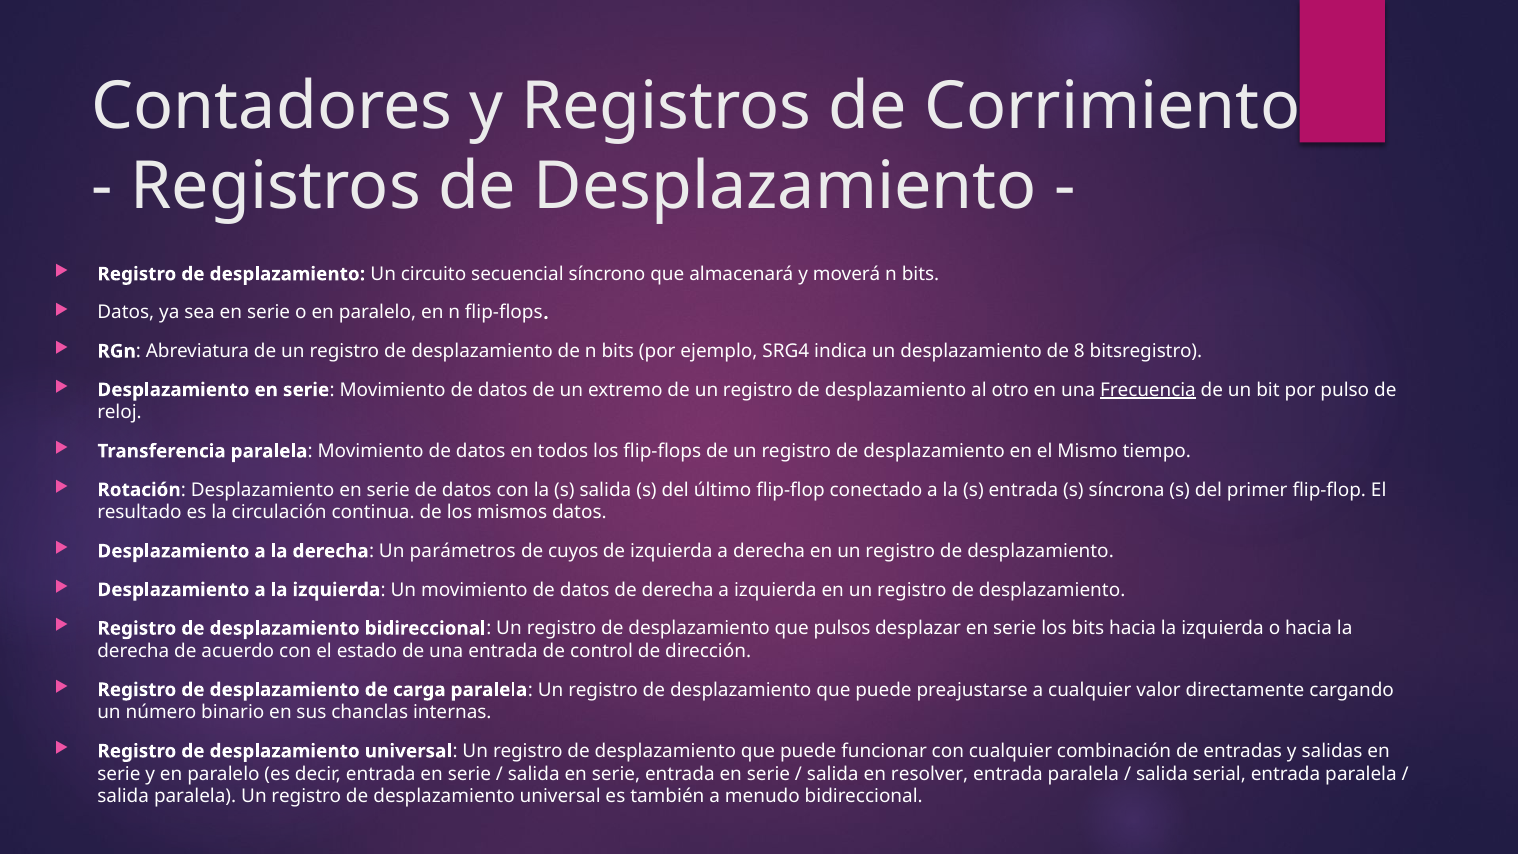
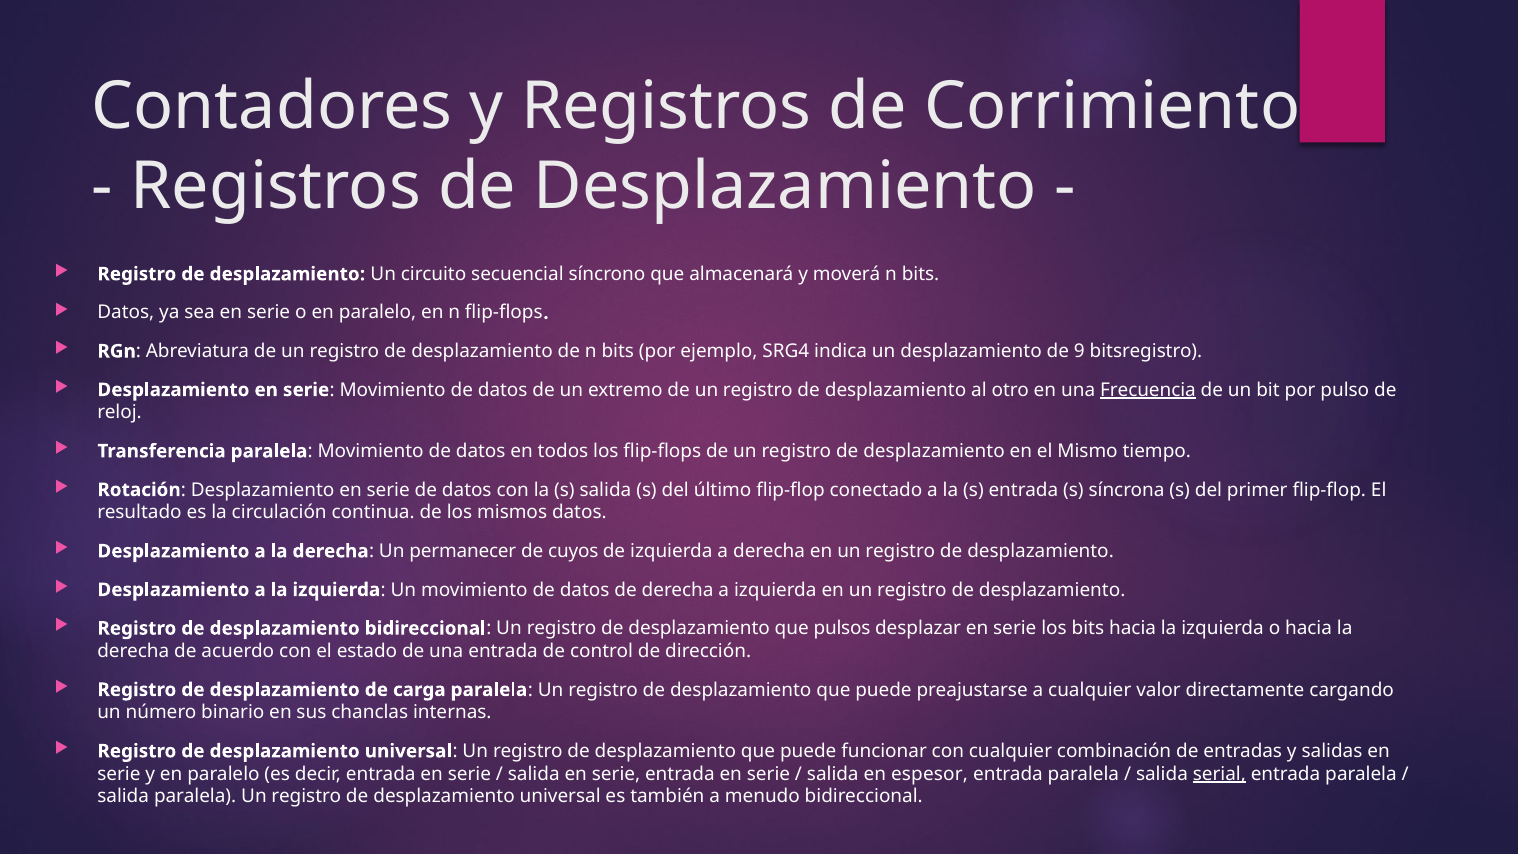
8: 8 -> 9 (1079, 351)
parámetros: parámetros -> permanecer (463, 551)
resolver: resolver -> espesor (930, 774)
serial underline: none -> present (1219, 774)
